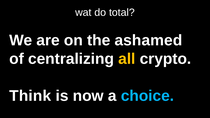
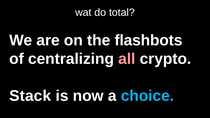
ashamed: ashamed -> flashbots (149, 40)
all colour: yellow -> pink (127, 59)
Think: Think -> Stack (30, 96)
